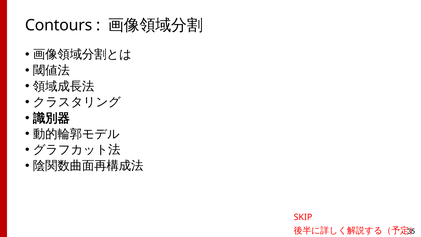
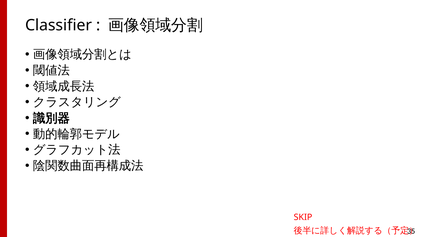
Contours: Contours -> Classifier (59, 25)
